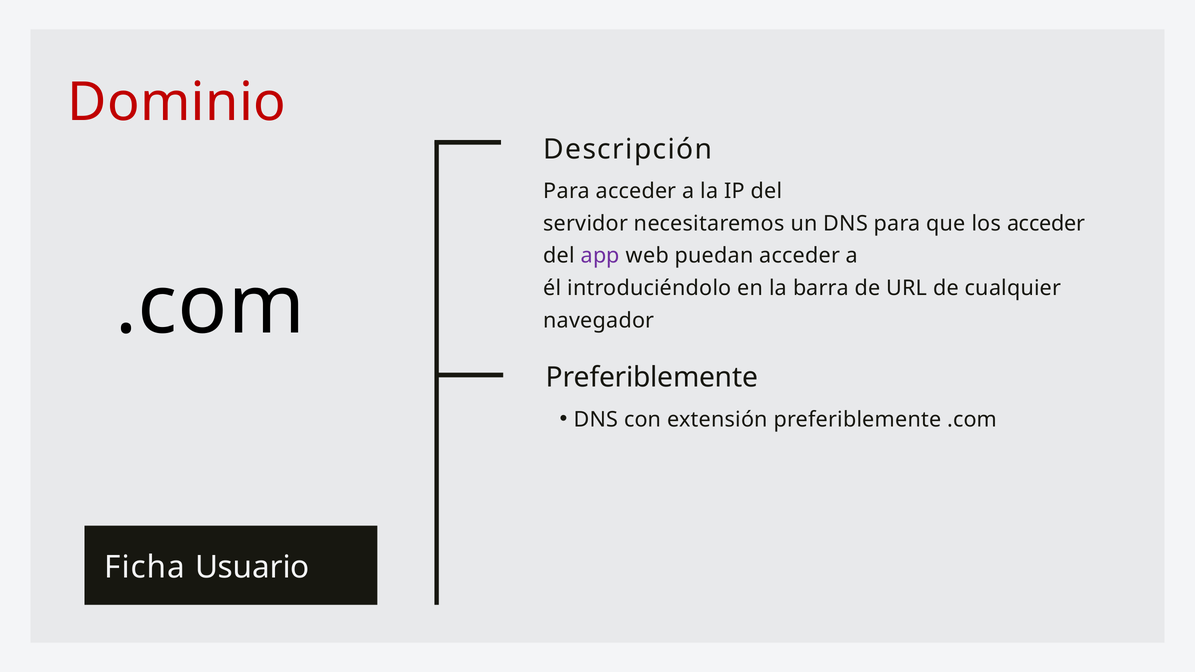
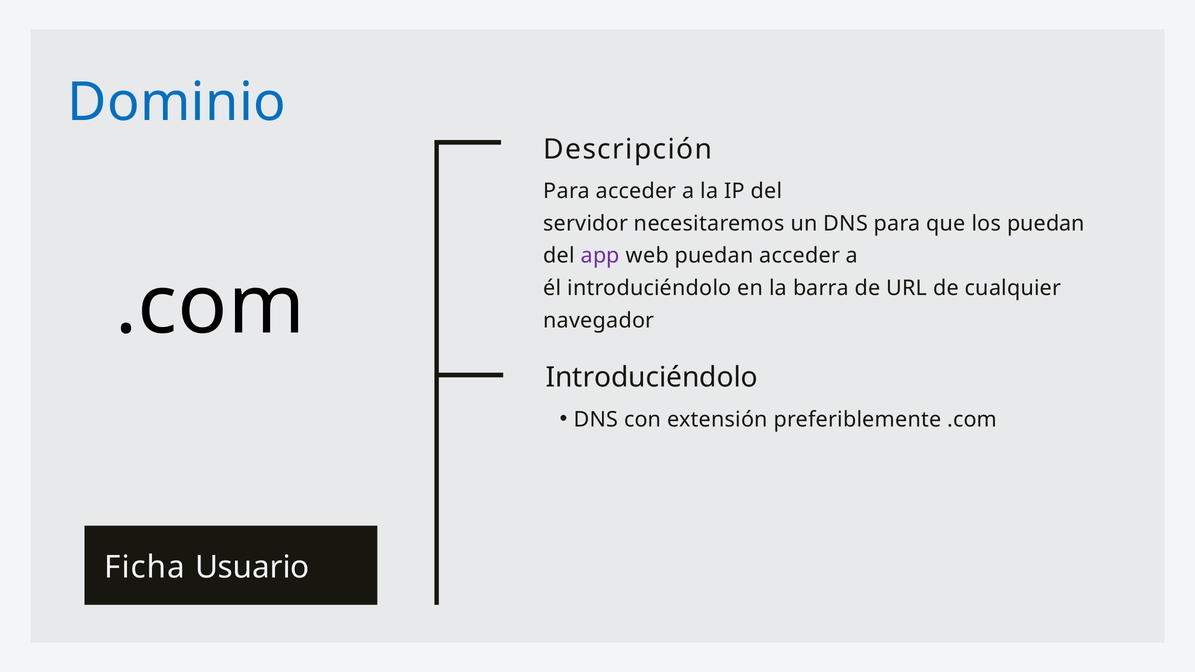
Dominio colour: red -> blue (177, 103)
los acceder: acceder -> puedan (1046, 224)
Preferiblemente: Preferiblemente -> Introduciéndolo (652, 378)
